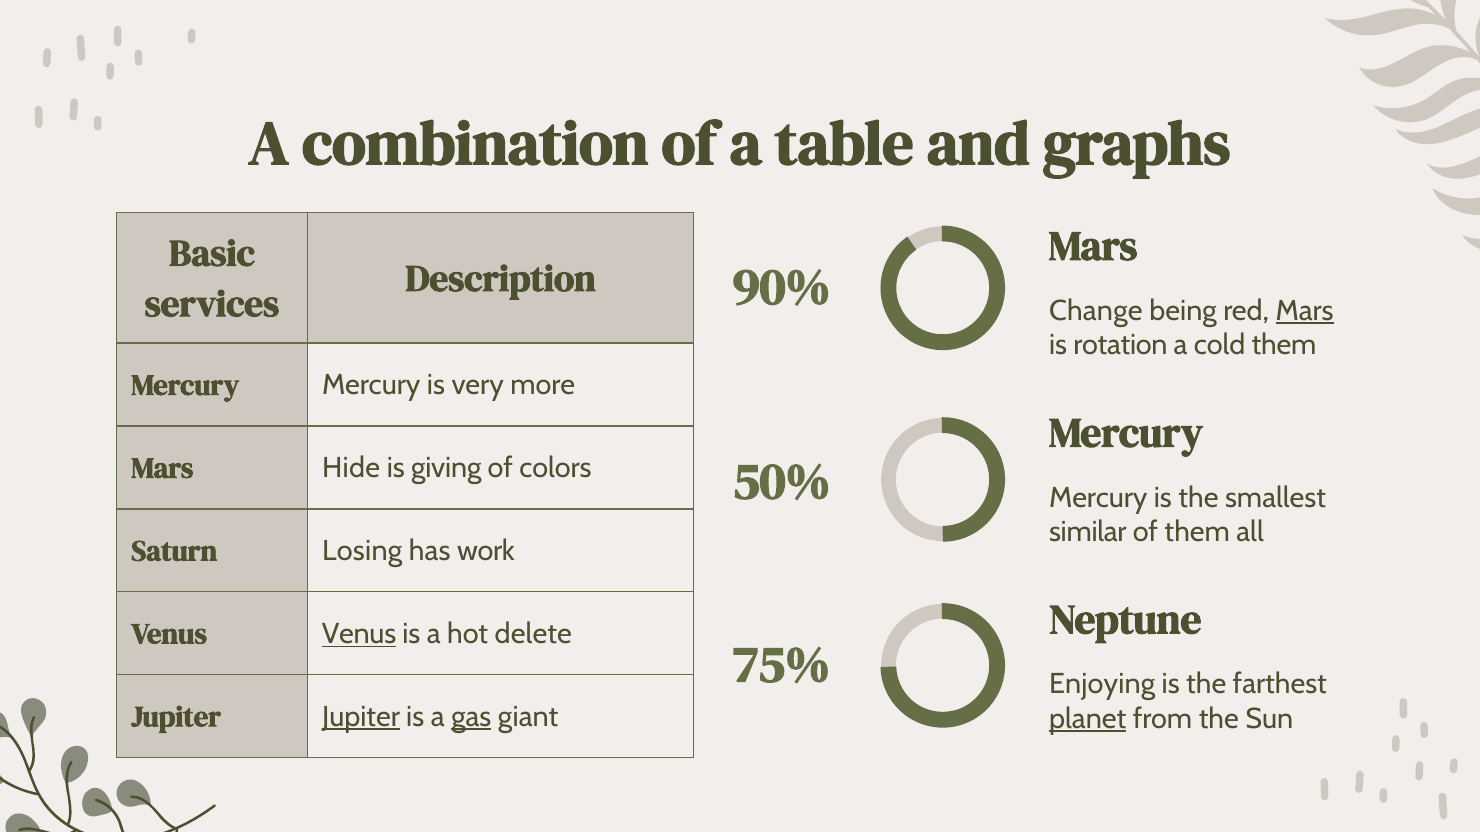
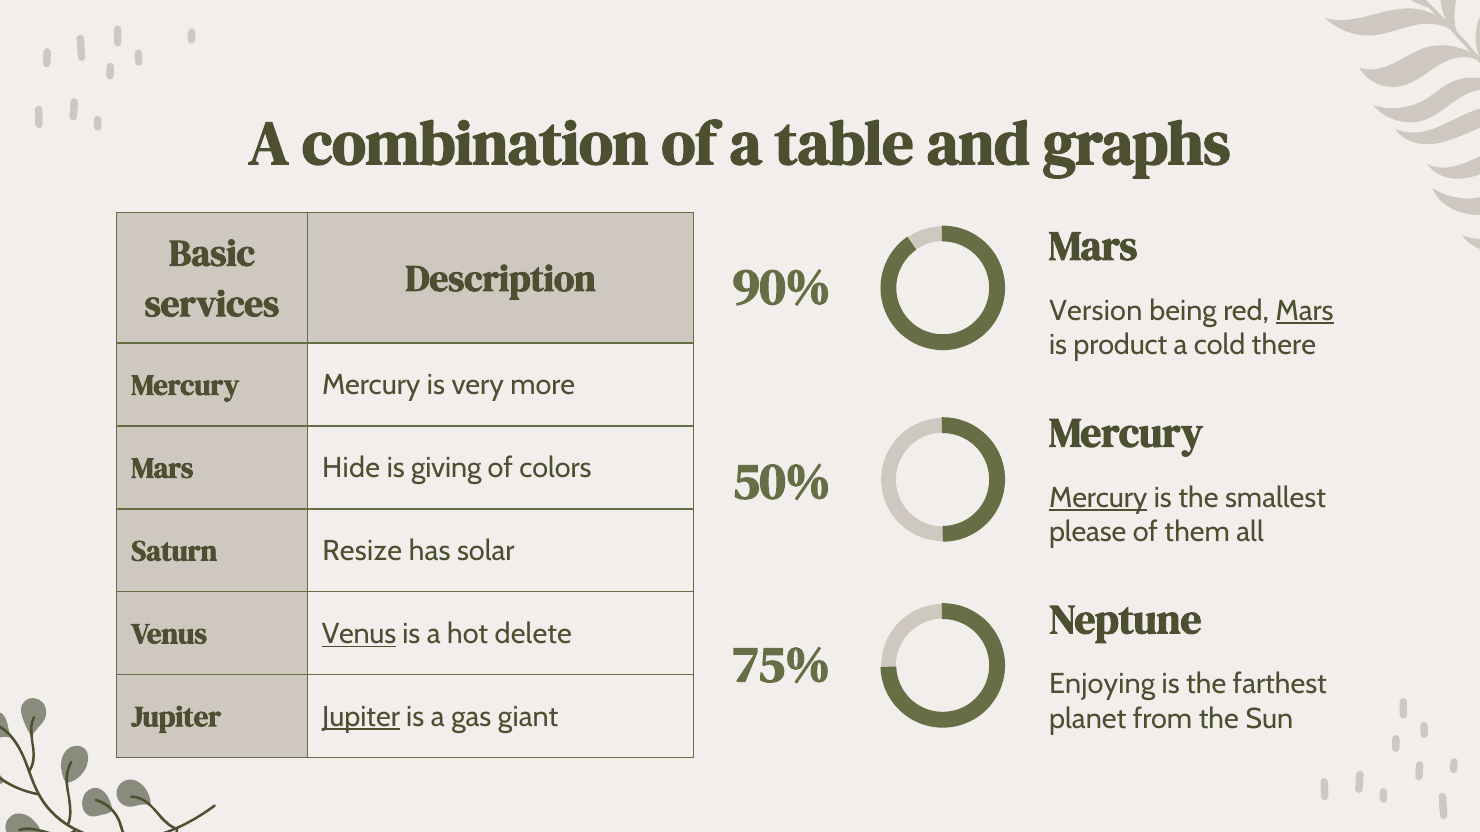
Change: Change -> Version (1096, 311)
rotation: rotation -> product (1120, 345)
cold them: them -> there (1284, 345)
Mercury underline: none -> present (1098, 498)
similar: similar -> please (1088, 532)
Losing: Losing -> Resize (362, 552)
work: work -> solar (486, 552)
gas underline: present -> none (471, 717)
planet underline: present -> none (1088, 719)
